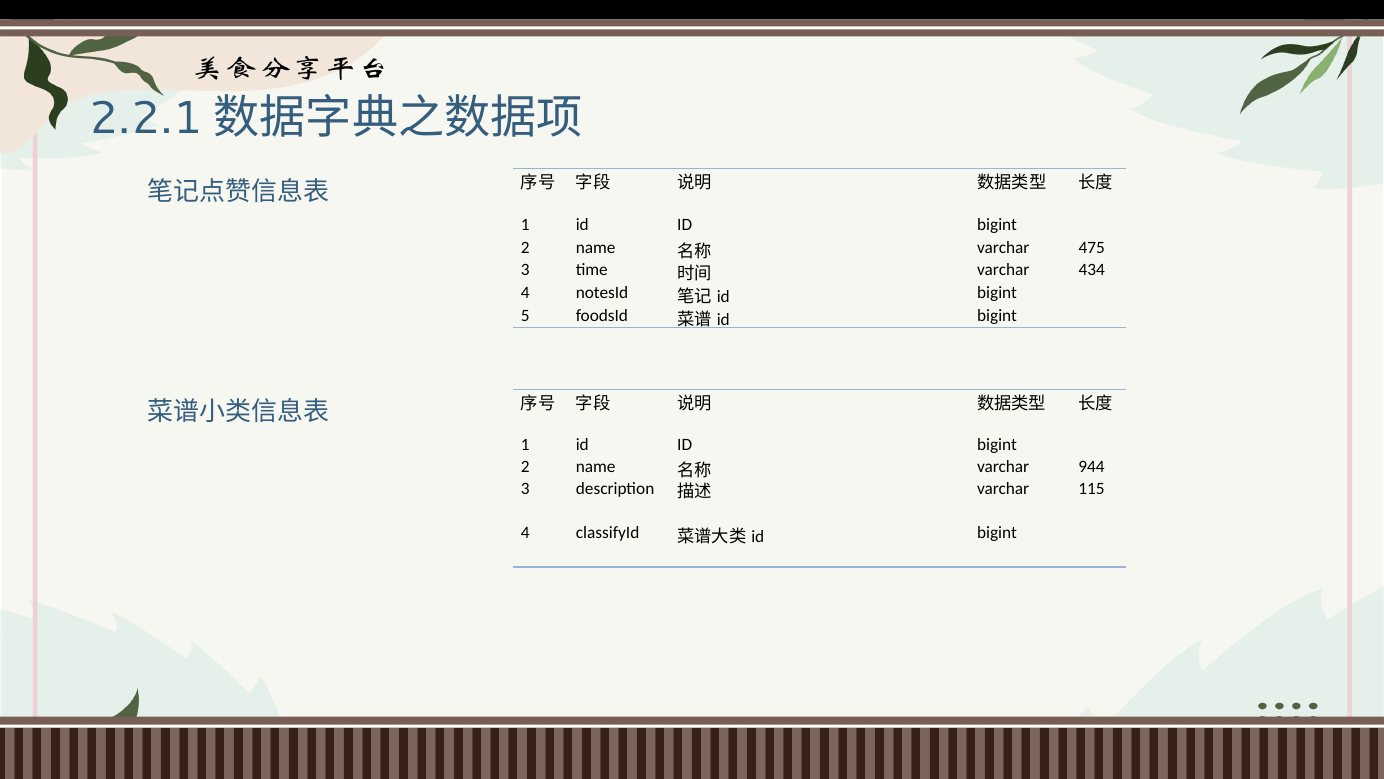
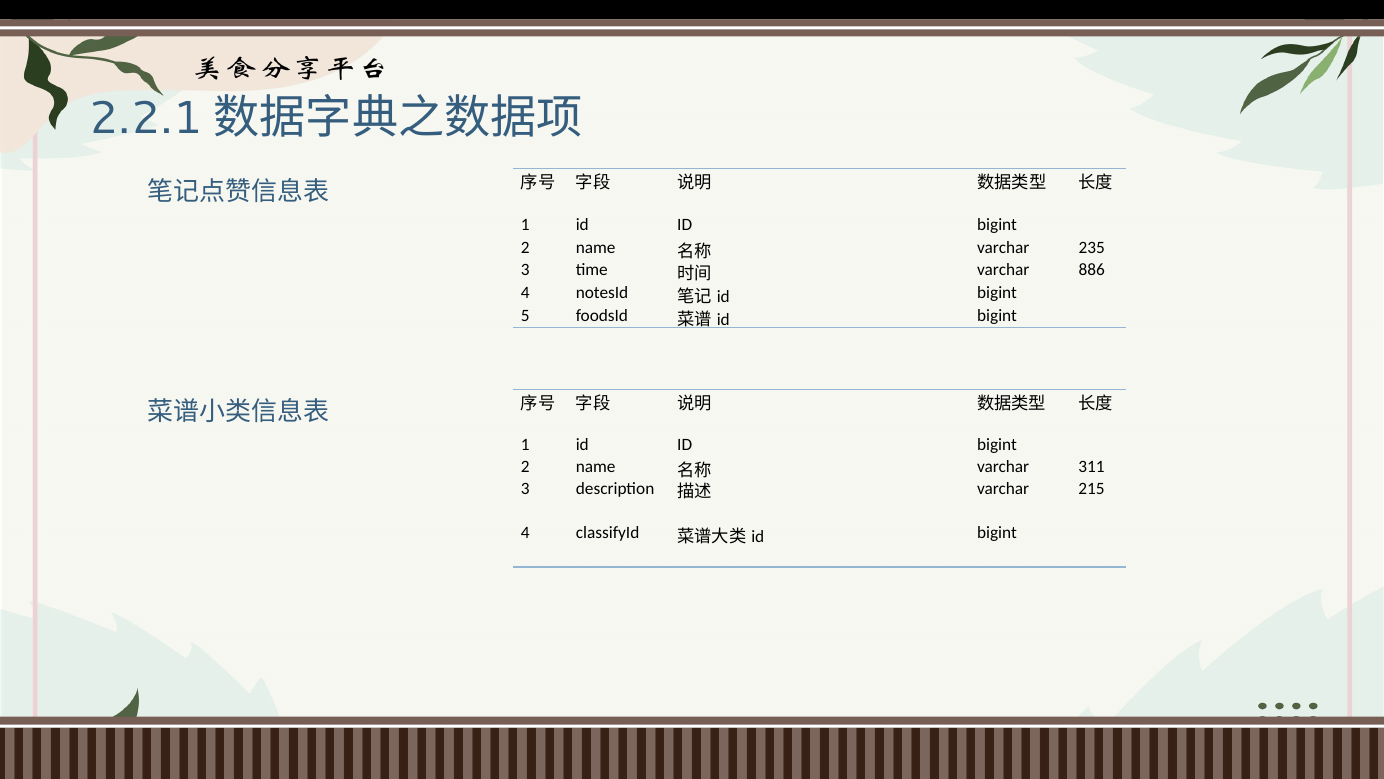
475: 475 -> 235 (1092, 248)
434: 434 -> 886 (1092, 270)
944: 944 -> 311 (1092, 467)
115: 115 -> 215 (1092, 488)
